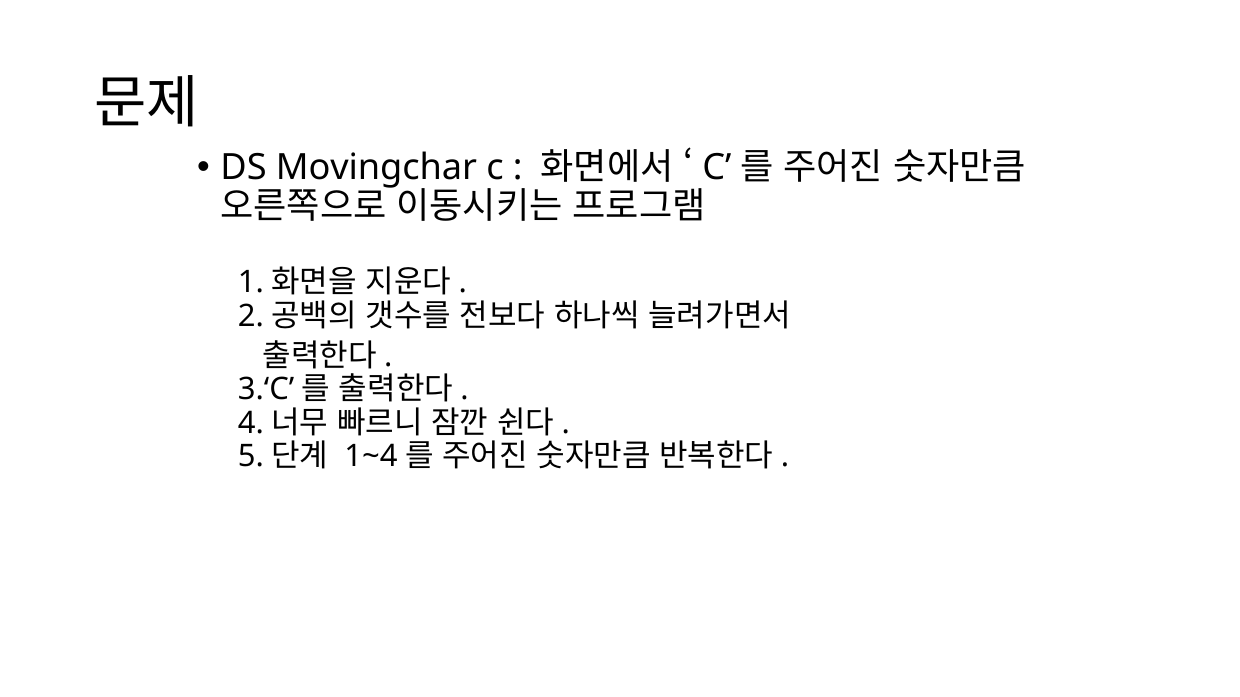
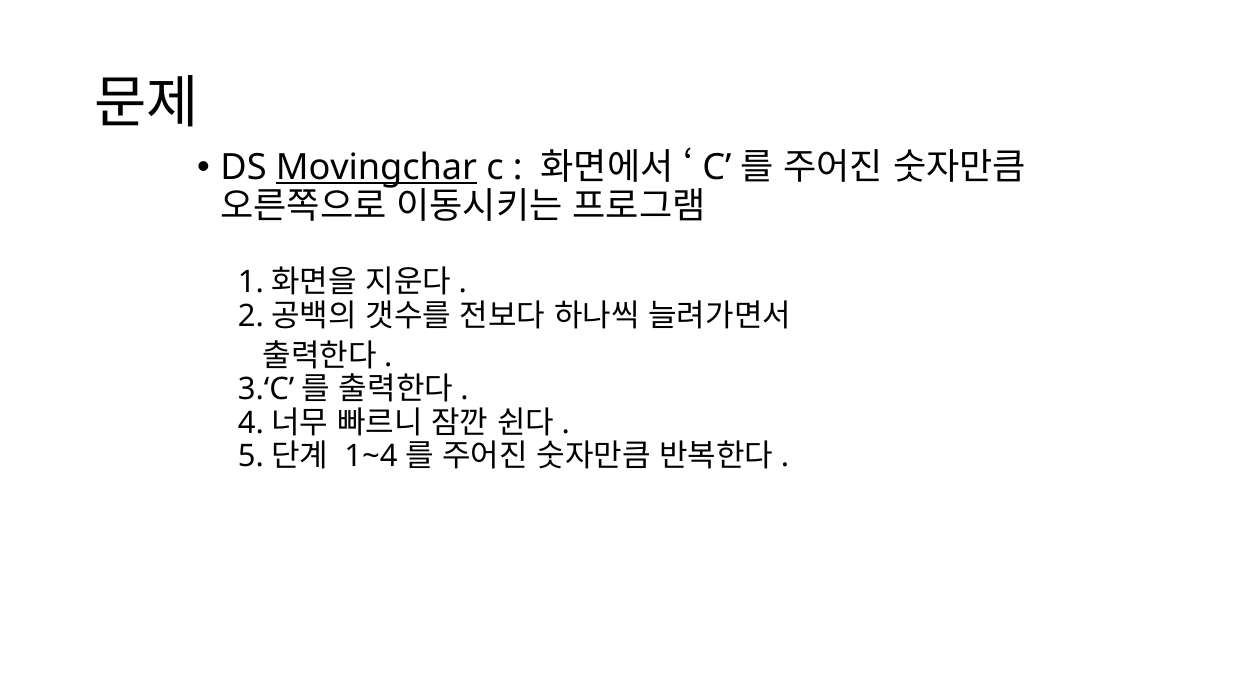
Movingchar underline: none -> present (377, 168)
